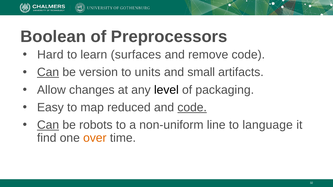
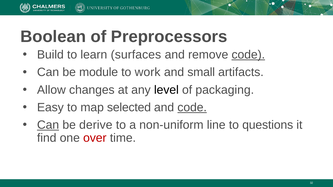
Hard: Hard -> Build (50, 55)
code underline: none -> present (248, 55)
Can underline: present -> none (48, 72)
version: version -> module (99, 72)
units: units -> work (148, 72)
reduced: reduced -> selected (129, 108)
robots: robots -> derive (96, 125)
language: language -> questions (268, 125)
over colour: orange -> red (95, 138)
